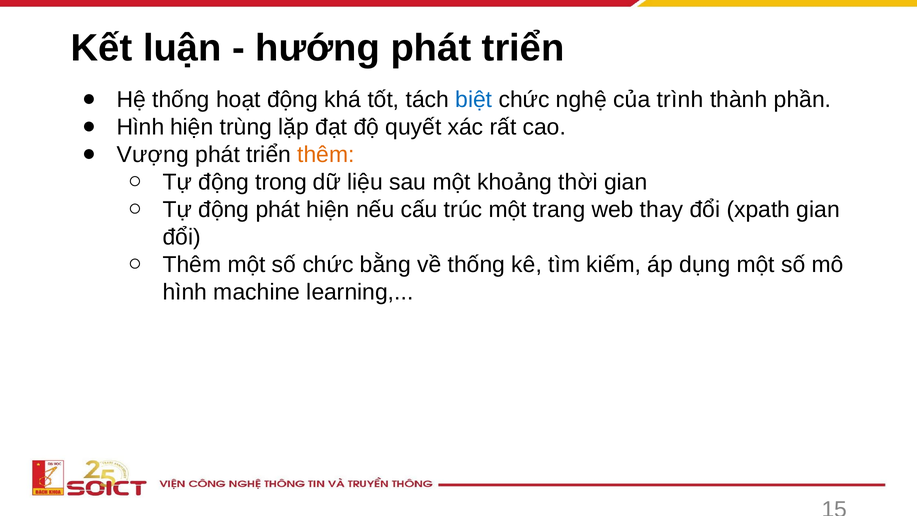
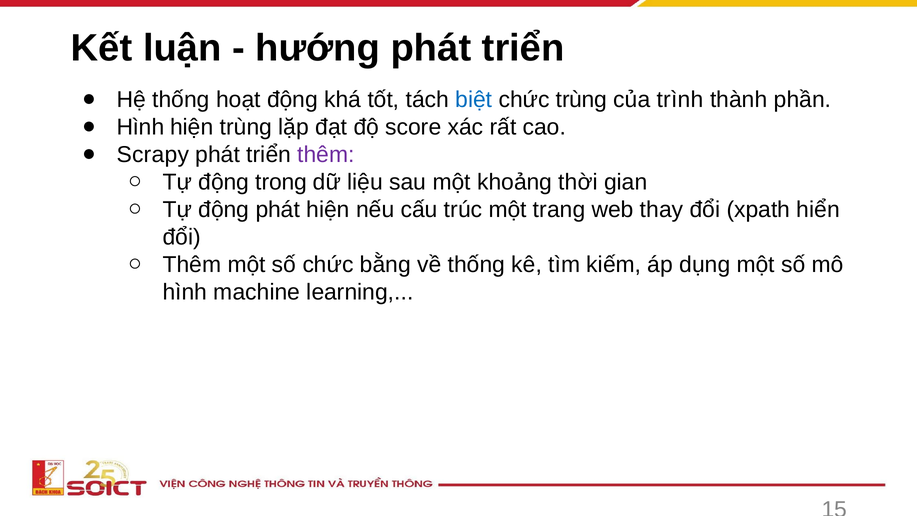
chức nghệ: nghệ -> trùng (582, 99)
quyết: quyết -> score (413, 127)
Vượng: Vượng -> Scrapy (153, 154)
thêm colour: orange -> purple (326, 154)
xpath gian: gian -> hiển (818, 209)
